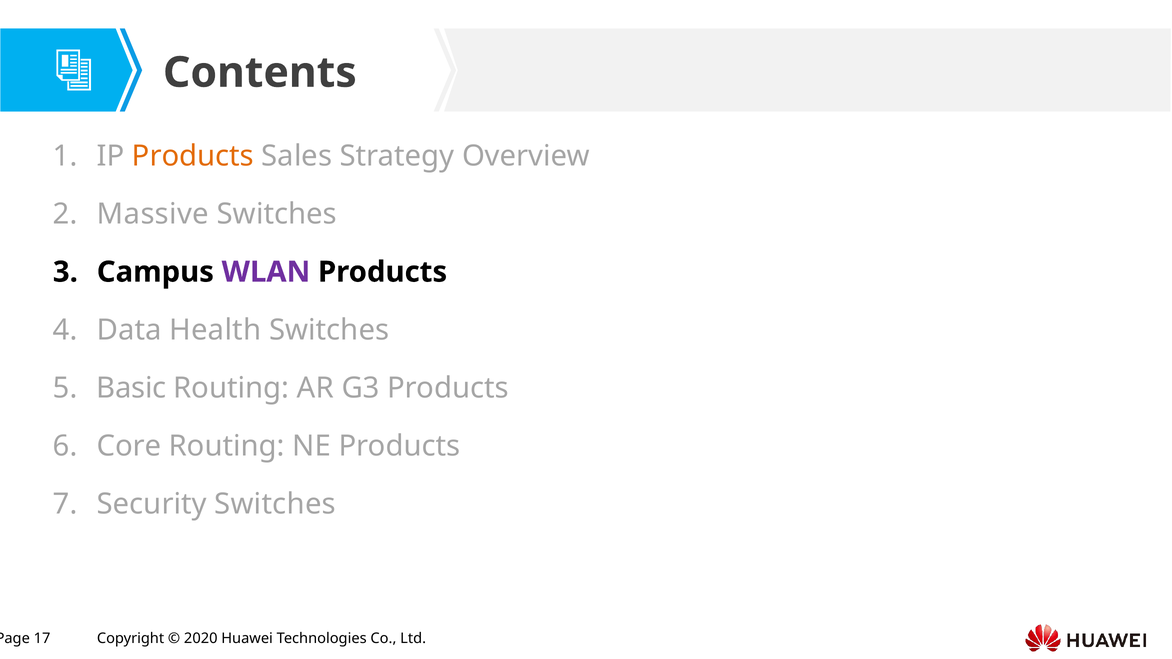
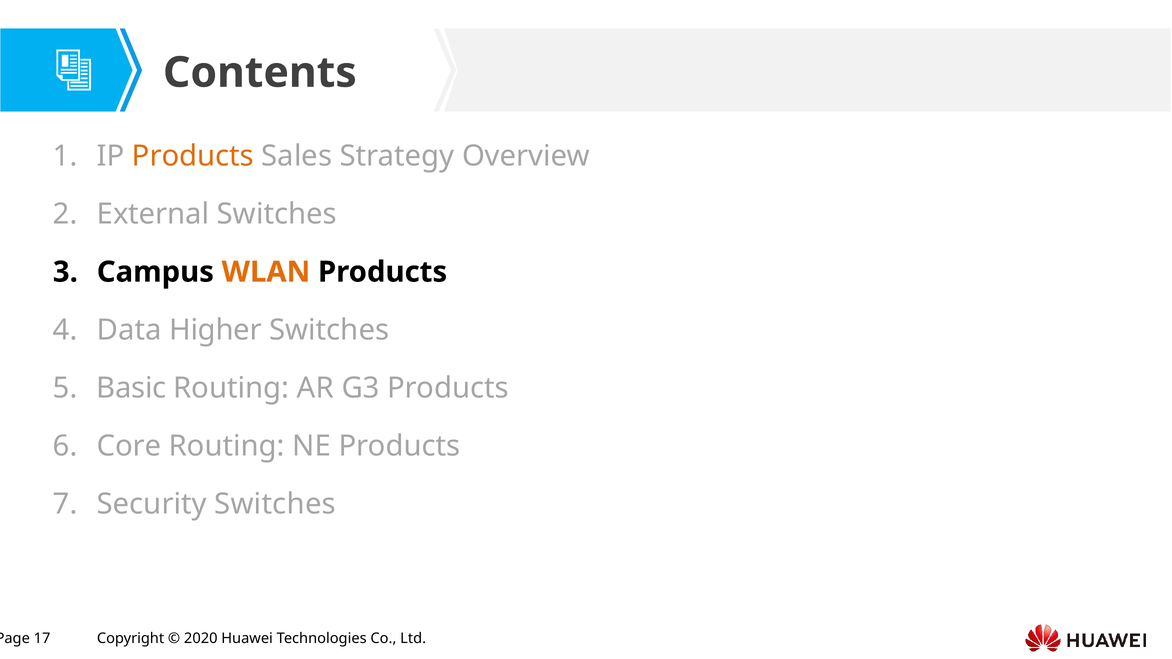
Massive: Massive -> External (153, 214)
WLAN colour: purple -> orange (266, 272)
Health: Health -> Higher (215, 330)
